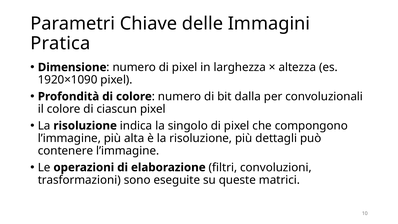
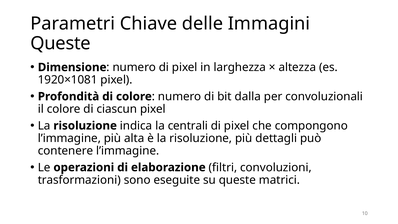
Pratica: Pratica -> Queste (61, 43)
1920×1090: 1920×1090 -> 1920×1081 (68, 80)
singolo: singolo -> centrali (188, 126)
